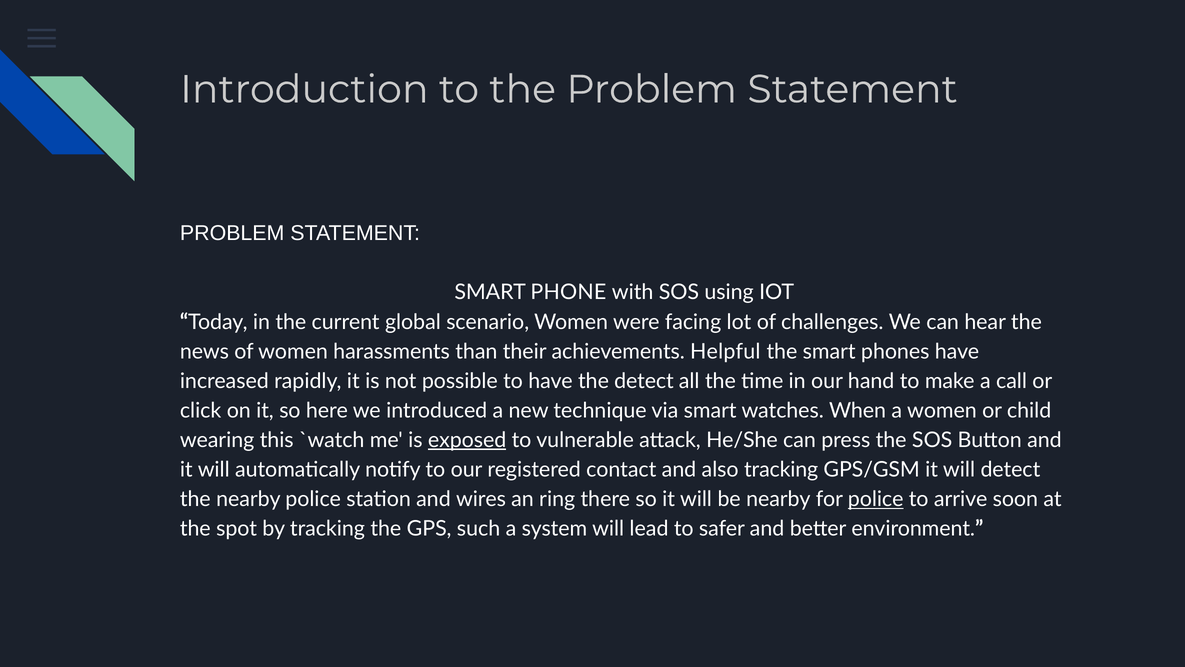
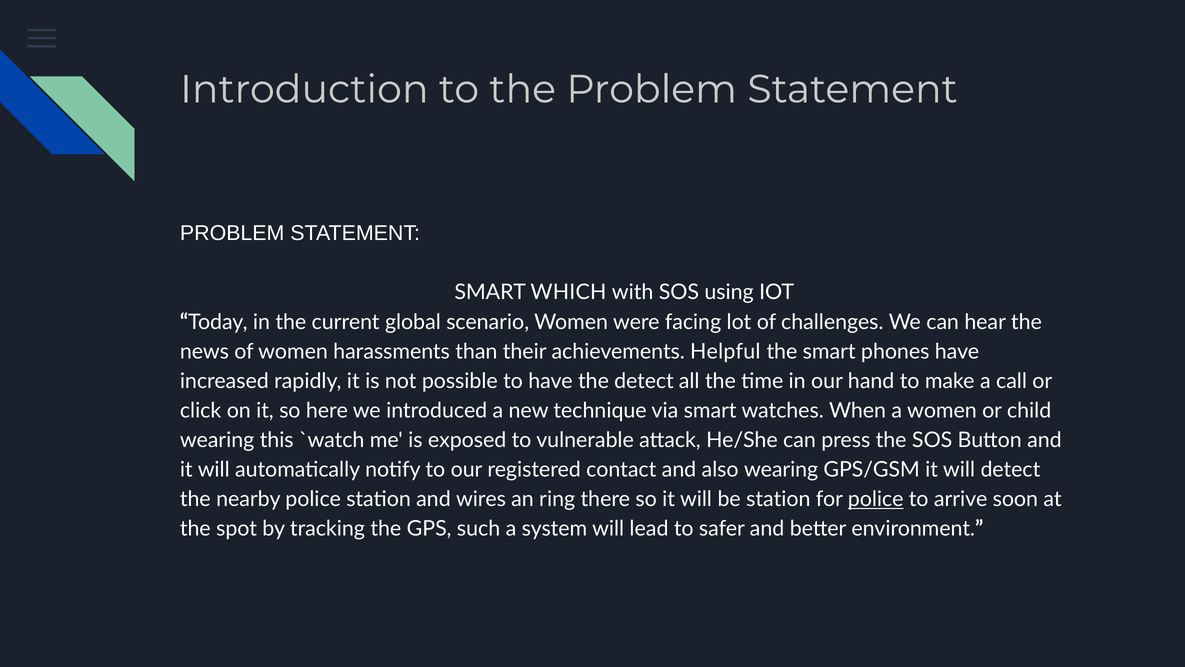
PHONE: PHONE -> WHICH (568, 292)
exposed underline: present -> none (467, 440)
also tracking: tracking -> wearing (781, 469)
be nearby: nearby -> station (778, 499)
